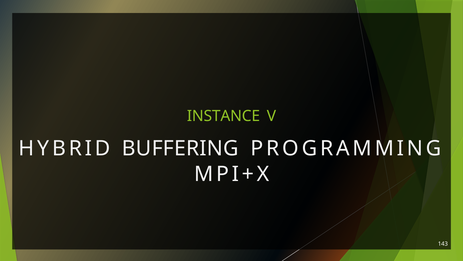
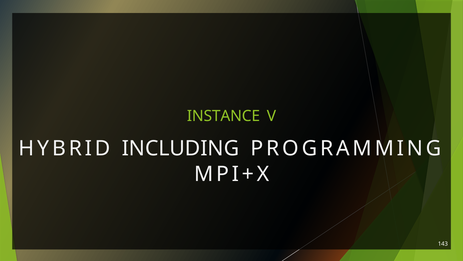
BUFFERING: BUFFERING -> INCLUDING (180, 148)
